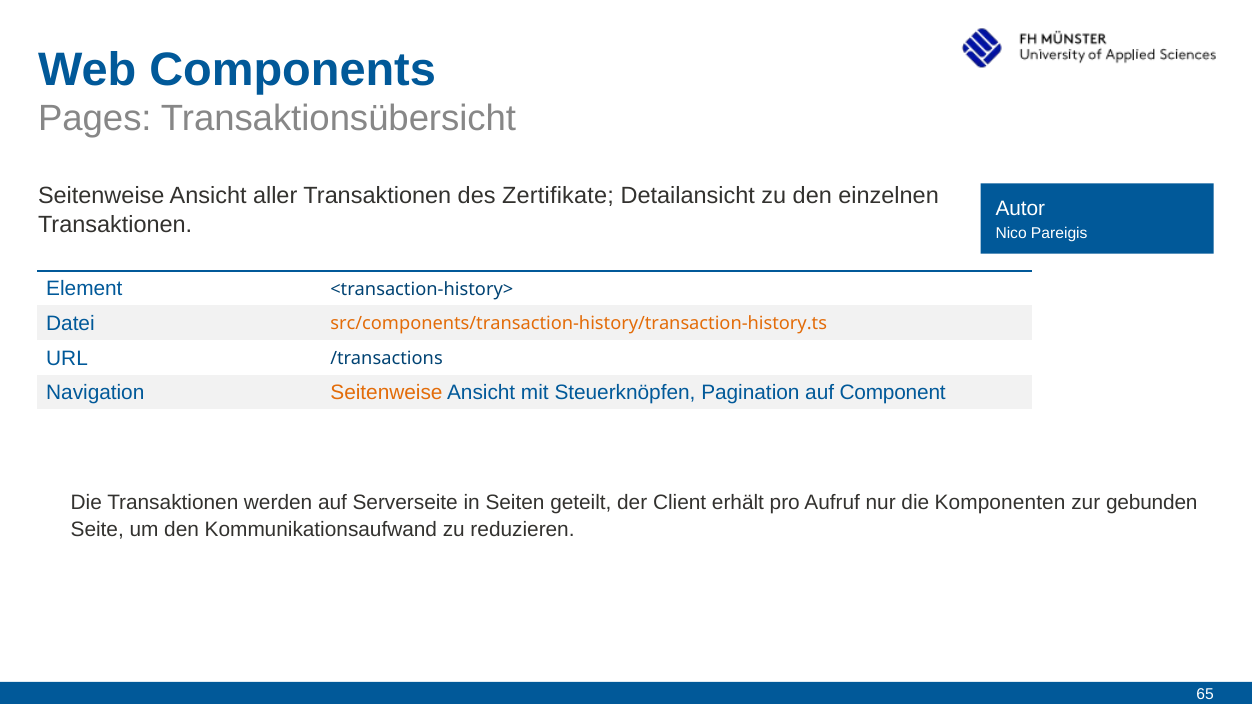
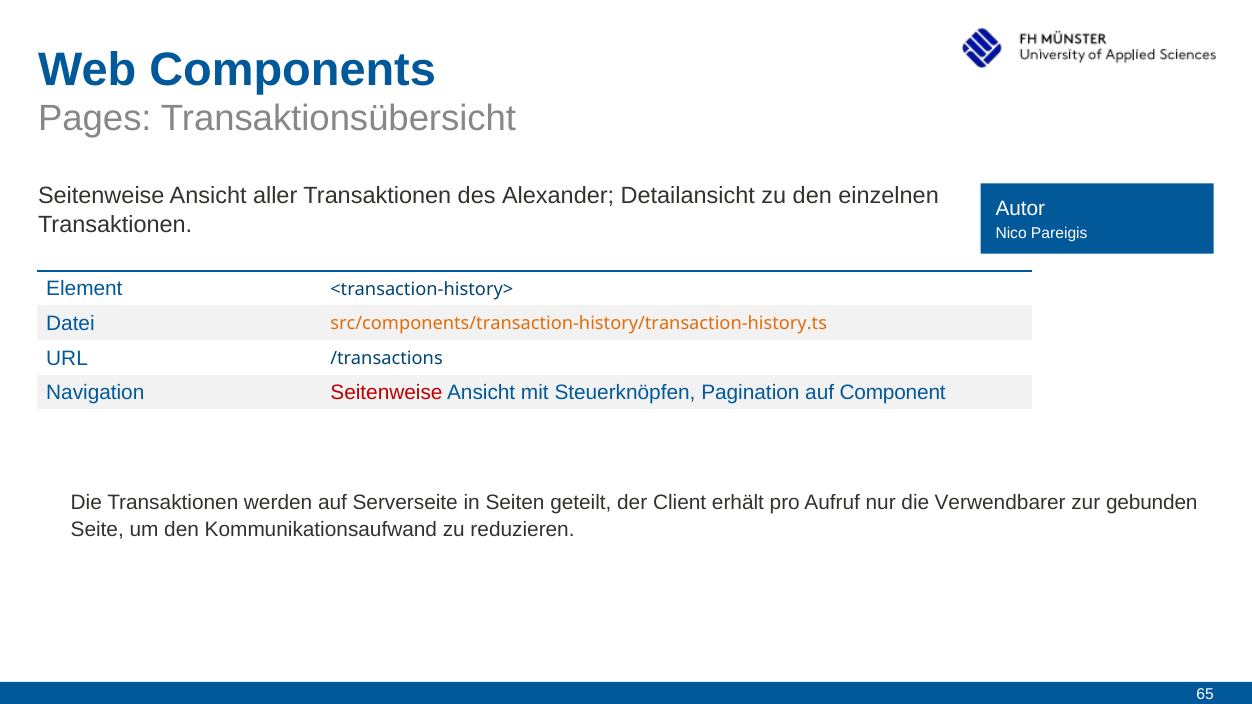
Zertifikate: Zertifikate -> Alexander (558, 196)
Seitenweise colour: orange -> red (386, 393)
Komponenten: Komponenten -> Verwendbarer (1000, 502)
